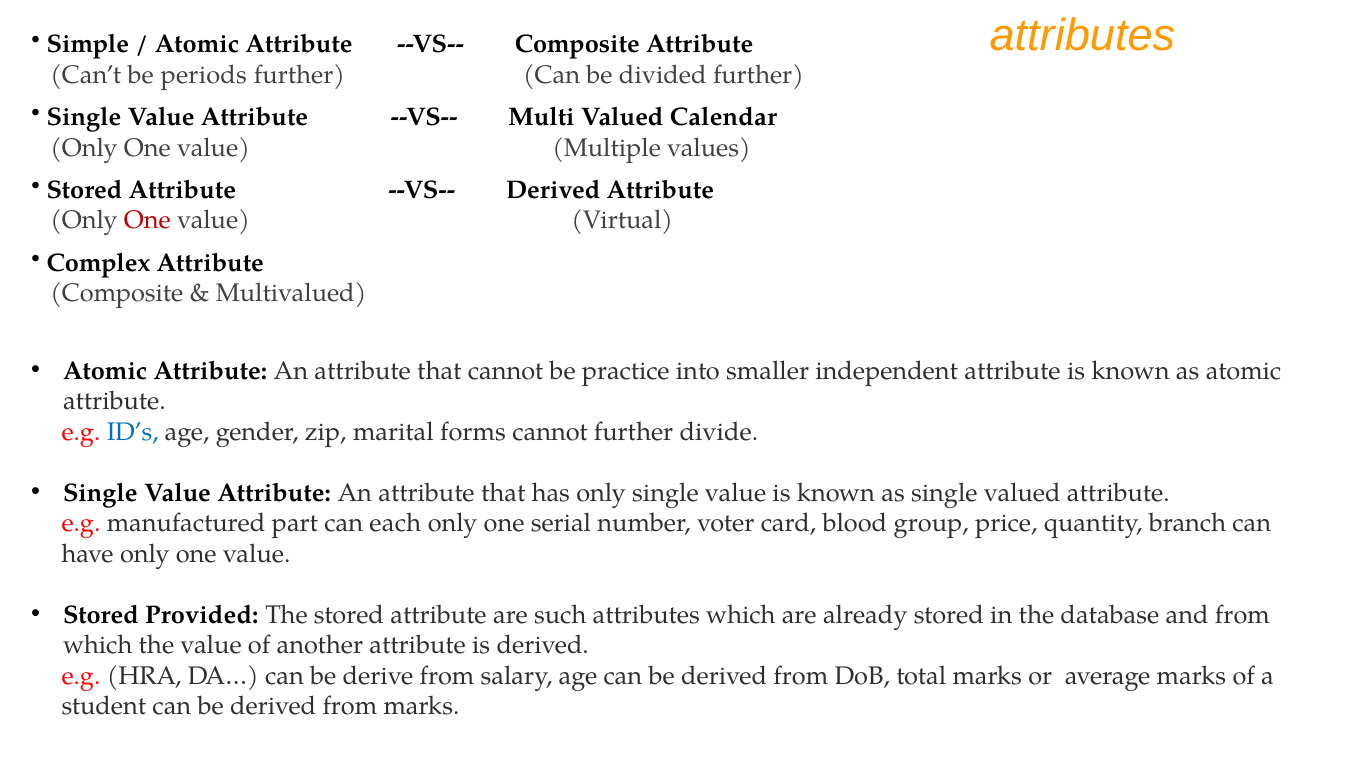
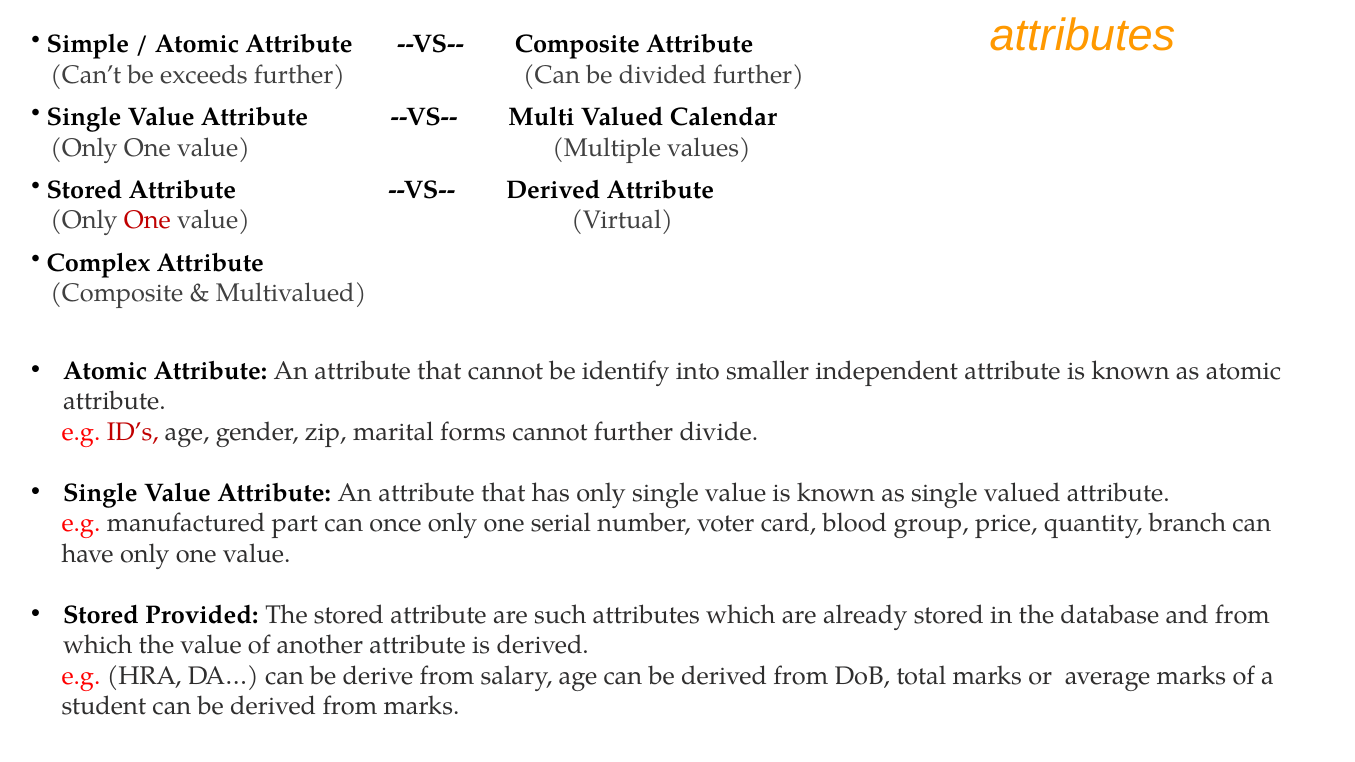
periods: periods -> exceeds (204, 75)
practice: practice -> identify (626, 371)
ID’s colour: blue -> red (133, 432)
each: each -> once (395, 524)
